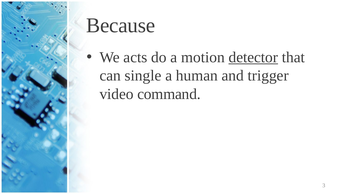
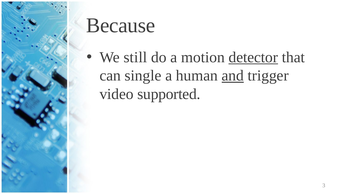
acts: acts -> still (135, 57)
and underline: none -> present (233, 76)
command: command -> supported (169, 94)
